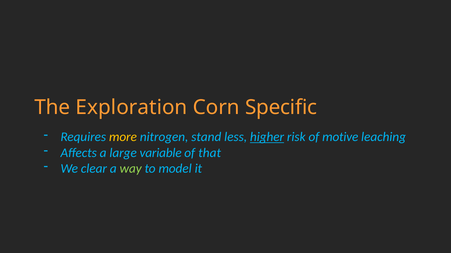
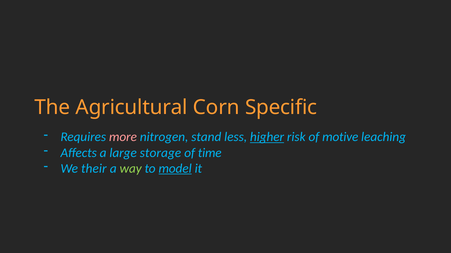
Exploration: Exploration -> Agricultural (132, 108)
more colour: yellow -> pink (123, 137)
variable: variable -> storage (160, 153)
that: that -> time (210, 153)
clear: clear -> their (94, 169)
model underline: none -> present (175, 169)
